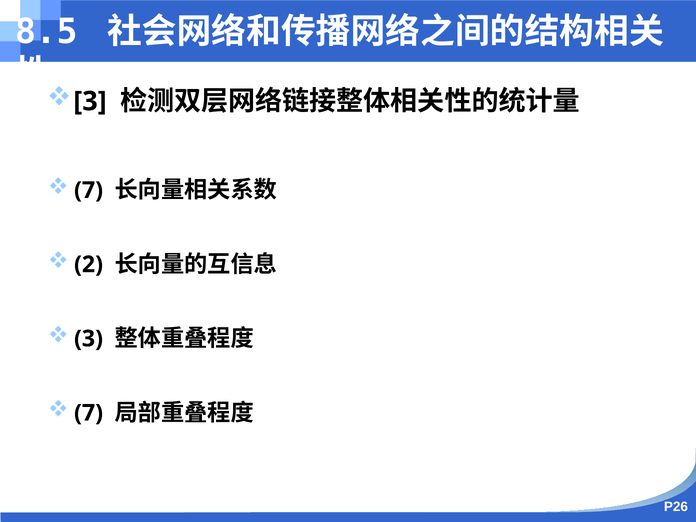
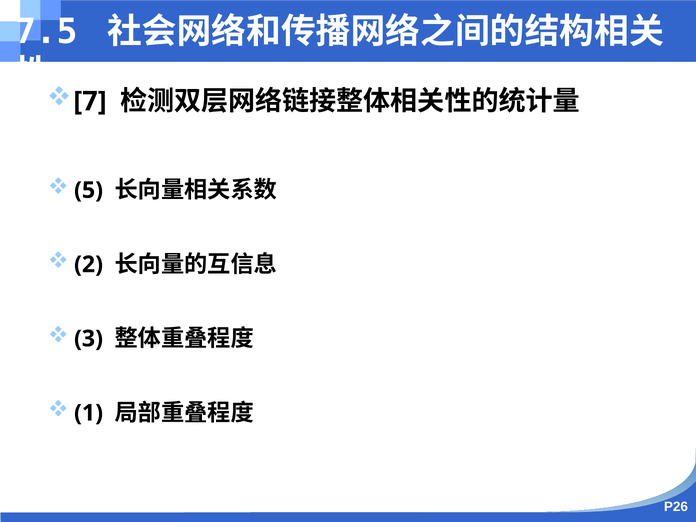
8.5: 8.5 -> 7.5 (46, 32)
3: 3 -> 7 (90, 101)
7: 7 -> 5 (89, 190)
7: 7 -> 1 (89, 413)
